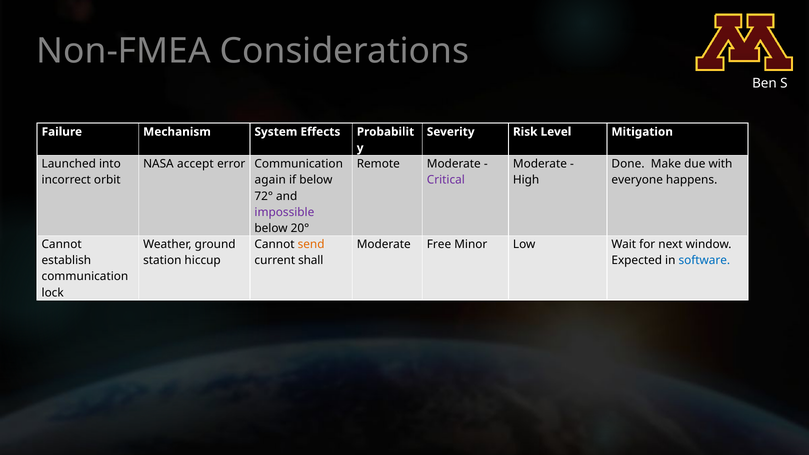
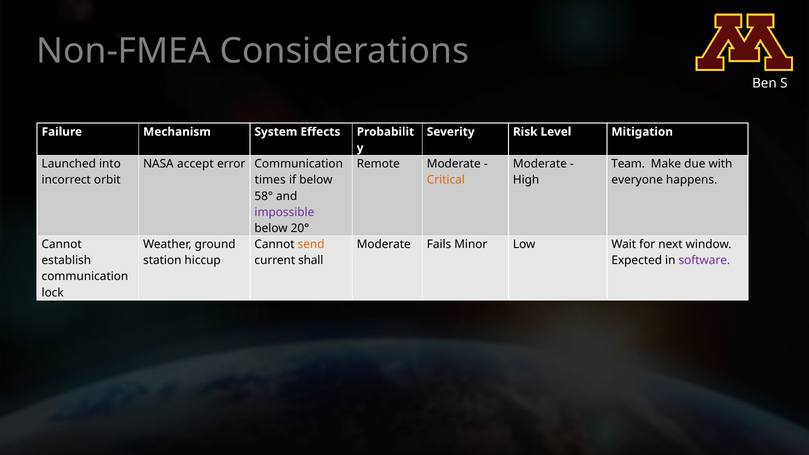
Done: Done -> Team (628, 164)
again: again -> times (270, 180)
Critical colour: purple -> orange (446, 180)
72°: 72° -> 58° (264, 196)
Free: Free -> Fails (439, 244)
software colour: blue -> purple (704, 260)
